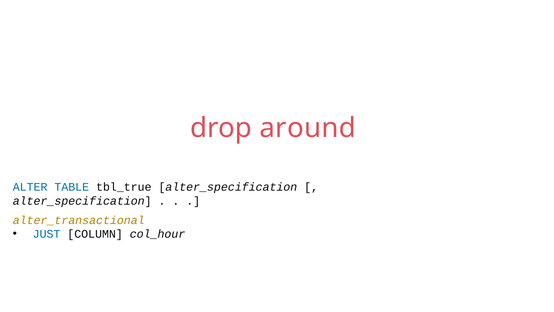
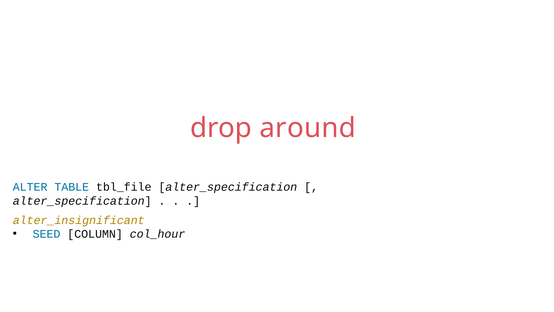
tbl_true: tbl_true -> tbl_file (124, 187)
alter_transactional: alter_transactional -> alter_insignificant (79, 220)
JUST: JUST -> SEED (47, 234)
